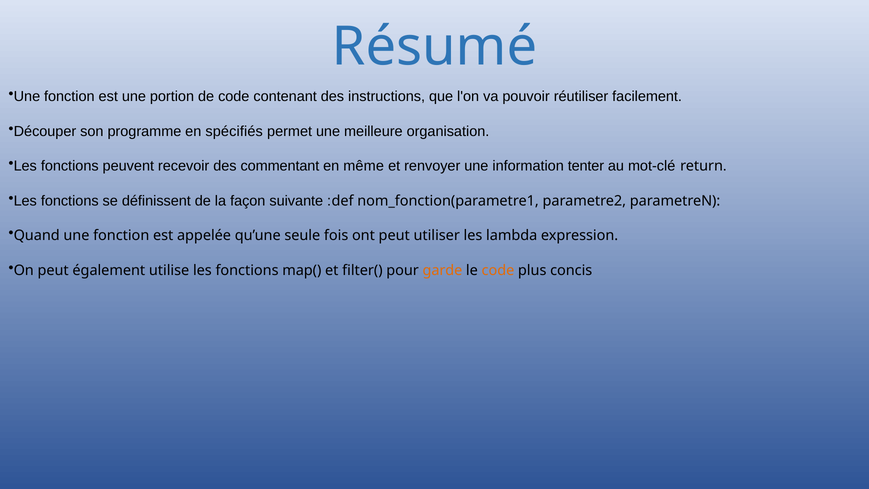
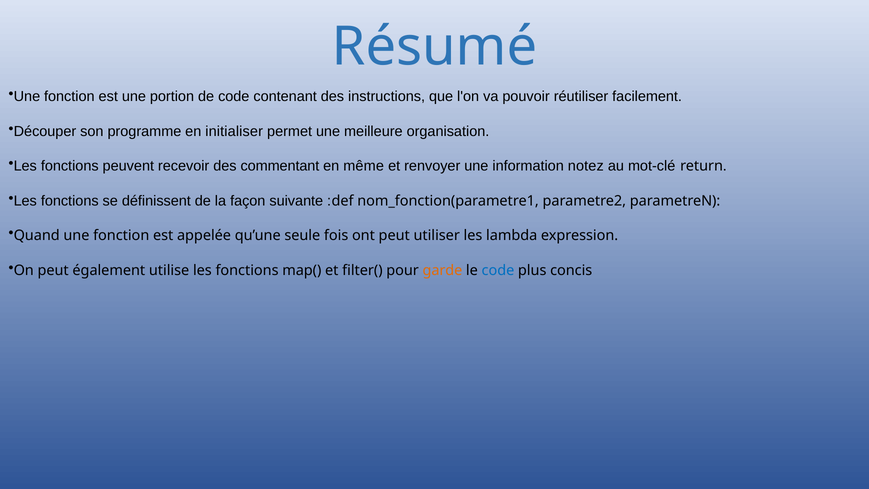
spécifiés: spécifiés -> initialiser (234, 131)
tenter: tenter -> notez (586, 166)
code colour: orange -> blue (498, 270)
